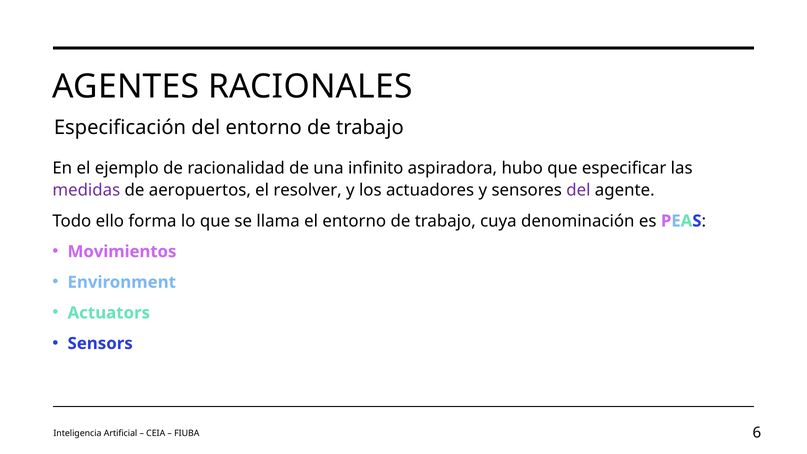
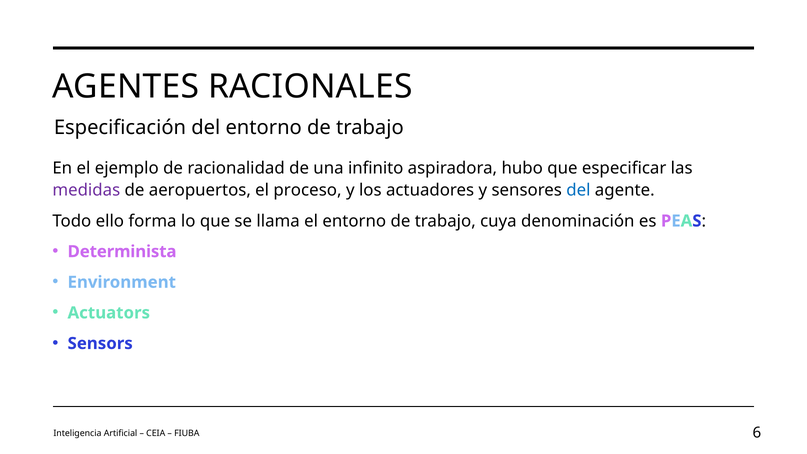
resolver: resolver -> proceso (308, 190)
del colour: purple -> blue (578, 190)
Movimientos: Movimientos -> Determinista (122, 252)
